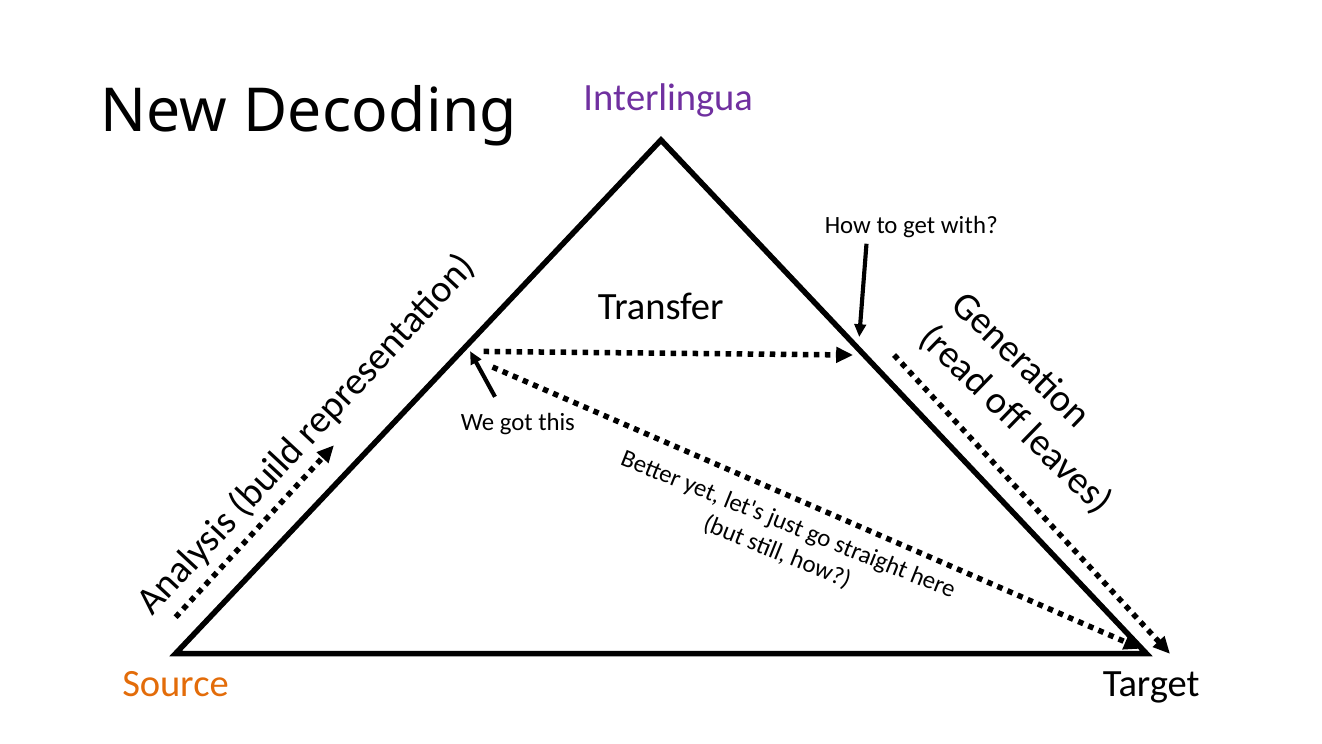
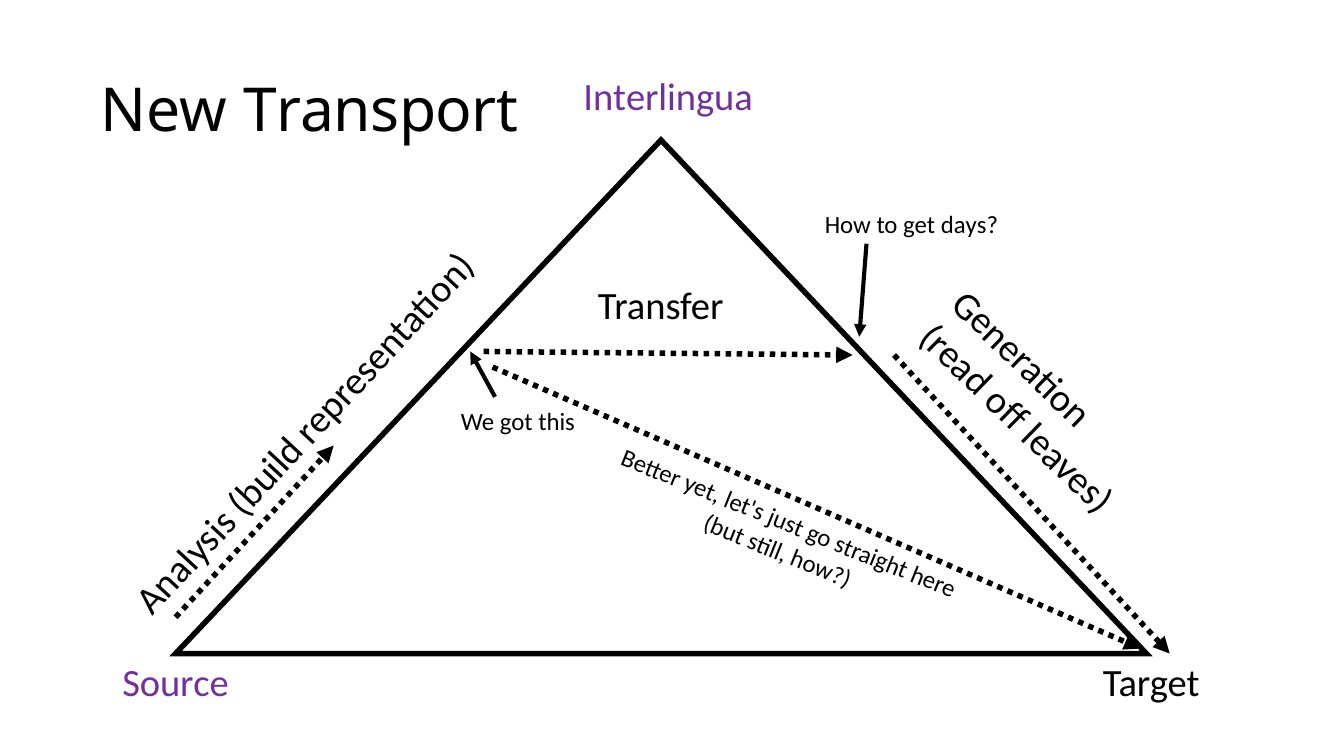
Decoding: Decoding -> Transport (381, 111)
with: with -> days (969, 225)
Source colour: orange -> purple (176, 684)
